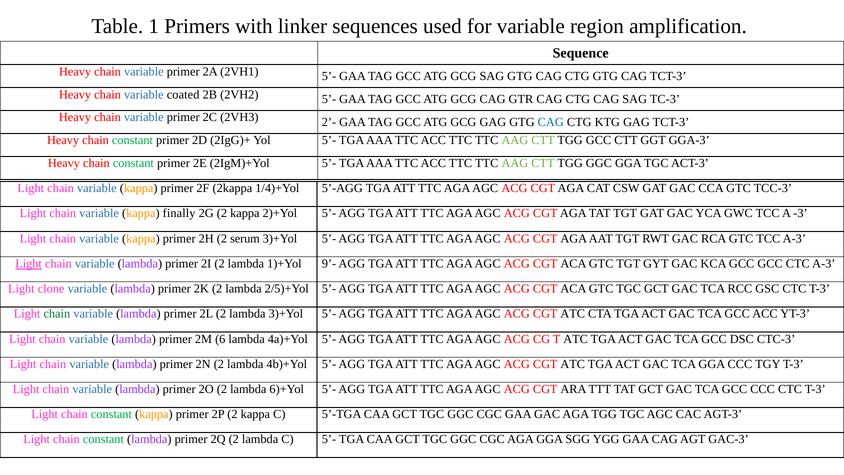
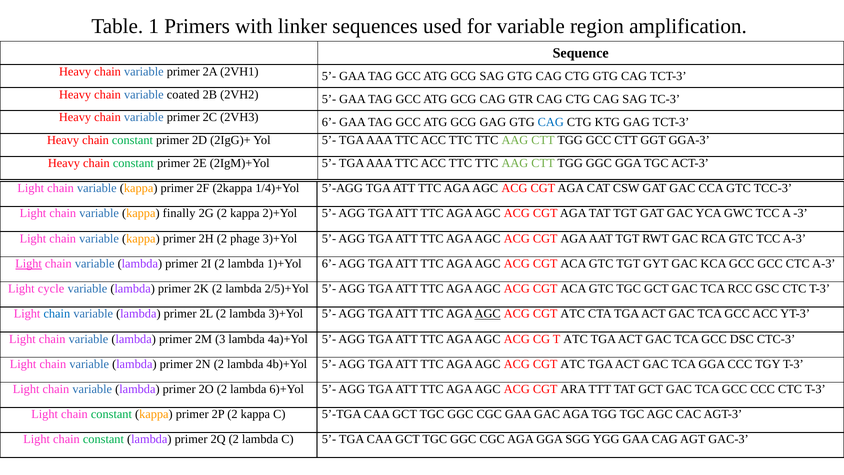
2VH3 2’-: 2’- -> 6’- (329, 122)
serum: serum -> phage (245, 238)
1)+Yol 9’-: 9’- -> 6’- (329, 263)
clone: clone -> cycle (51, 289)
chain colour: green -> blue (57, 314)
AGC underline: none -> present (488, 314)
6: 6 -> 3 (220, 339)
